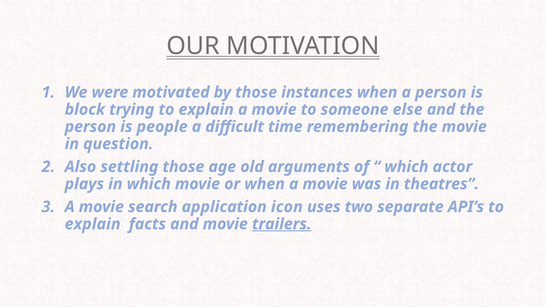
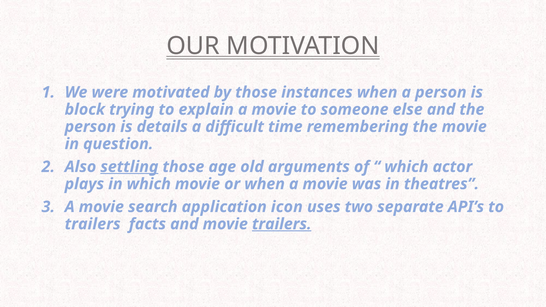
people: people -> details (162, 127)
settling underline: none -> present (129, 167)
explain: explain -> trailers (93, 224)
